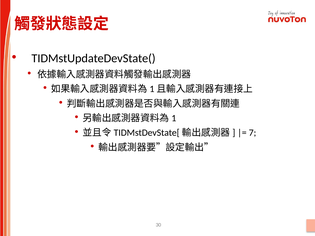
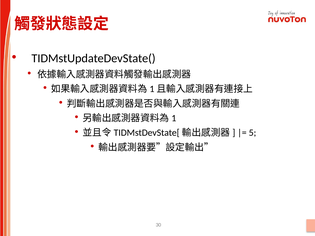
7: 7 -> 5 (253, 133)
